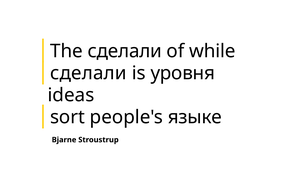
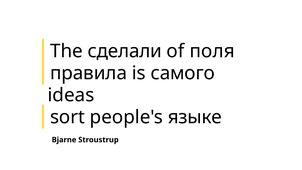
while: while -> поля (212, 51)
сделали: сделали -> правила (89, 73)
уровня: уровня -> самого (183, 73)
